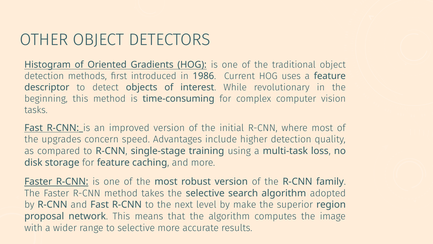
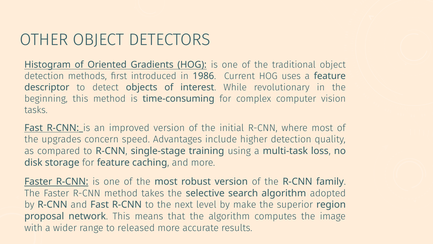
to selective: selective -> released (136, 227)
